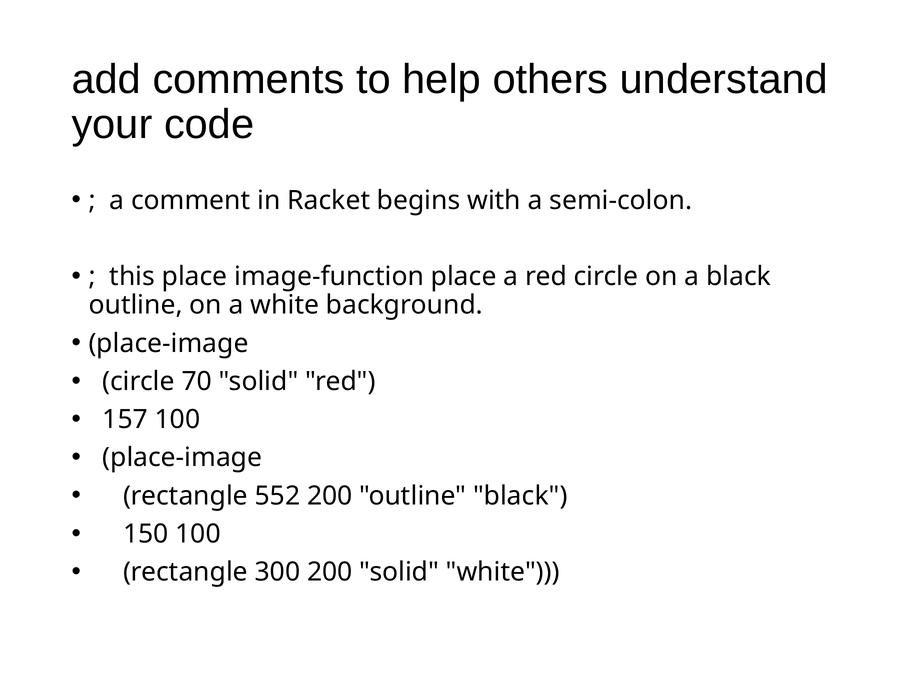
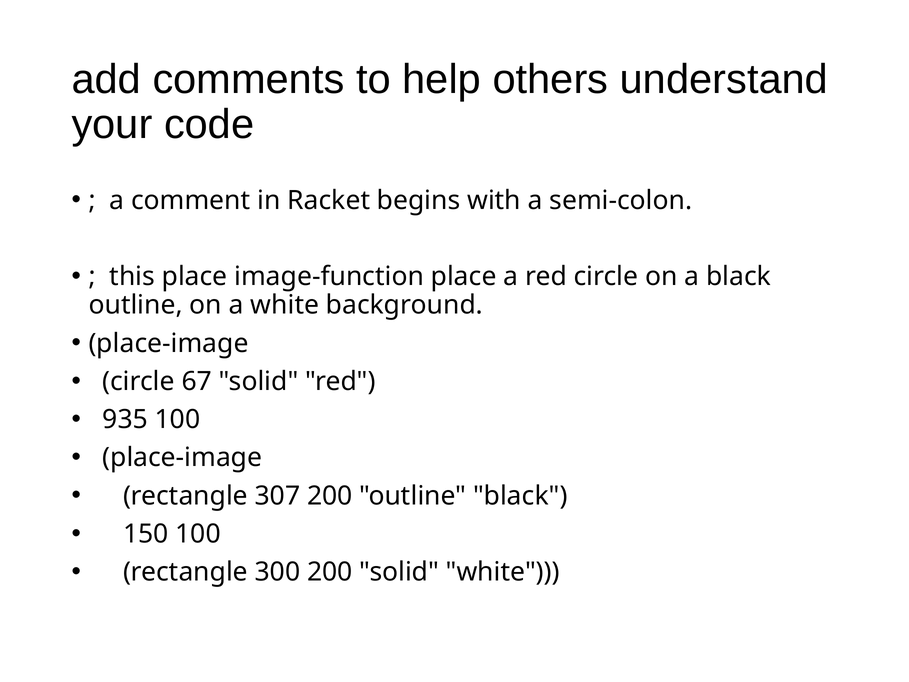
70: 70 -> 67 (197, 381)
157: 157 -> 935 (125, 419)
552: 552 -> 307 (277, 496)
